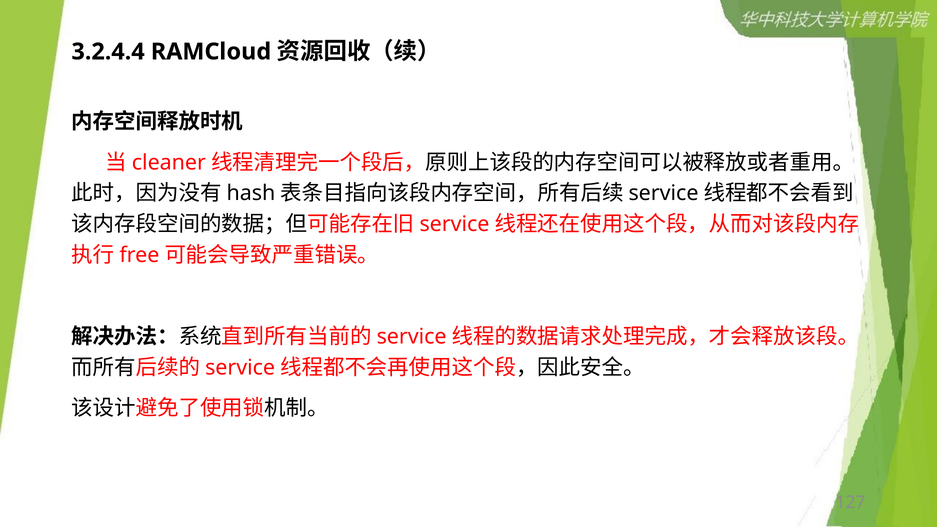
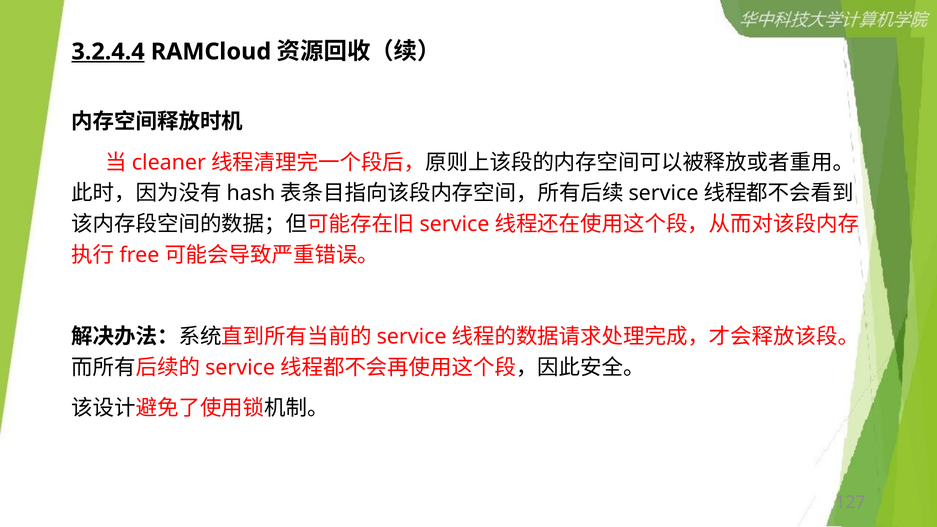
3.2.4.4 underline: none -> present (108, 52)
